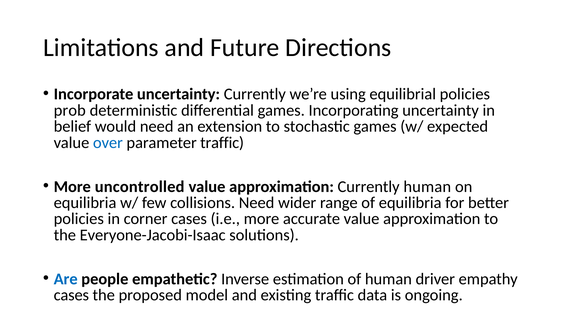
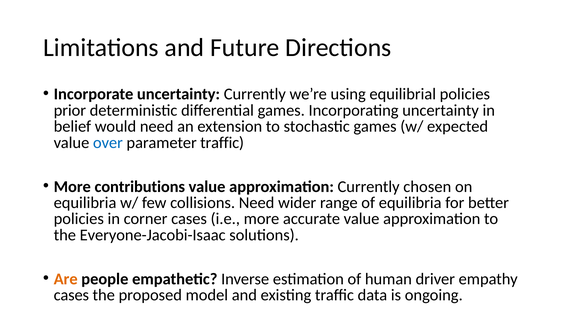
prob: prob -> prior (70, 110)
uncontrolled: uncontrolled -> contributions (140, 186)
Currently human: human -> chosen (427, 186)
Are colour: blue -> orange (66, 279)
